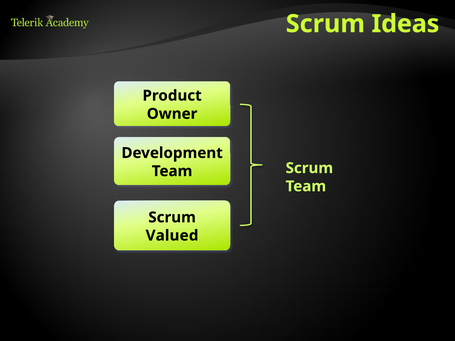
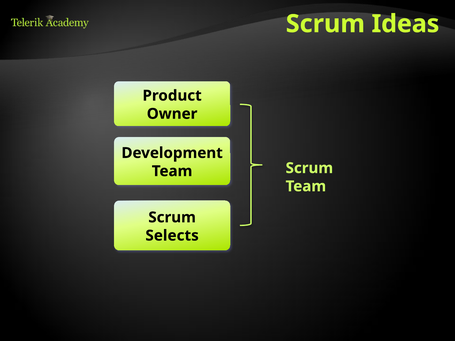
Valued: Valued -> Selects (172, 236)
